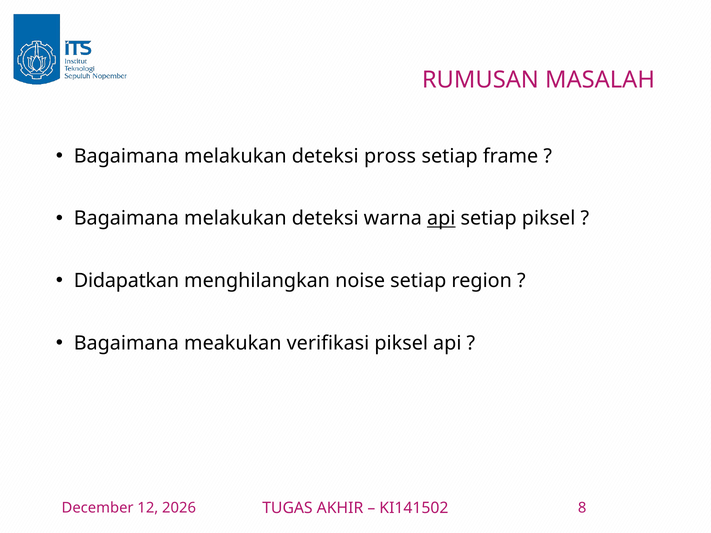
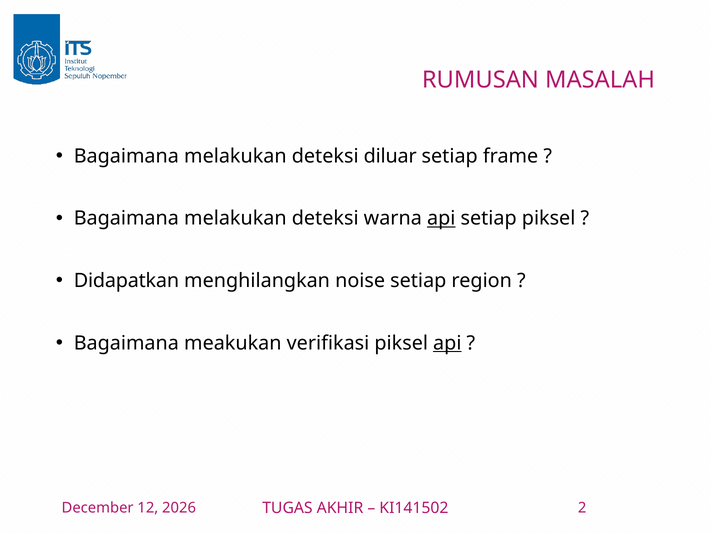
pross: pross -> diluar (390, 156)
api underline: none -> present (447, 343)
8: 8 -> 2 (582, 508)
